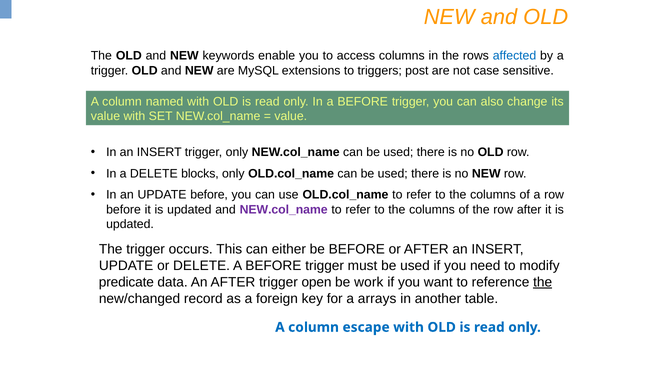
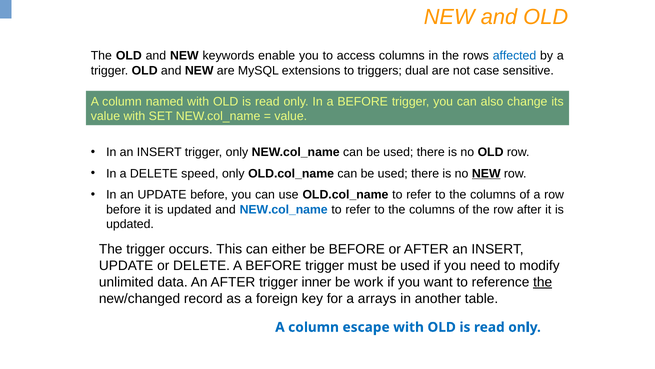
post: post -> dual (417, 70)
blocks: blocks -> speed (200, 173)
NEW underline: none -> present (486, 173)
NEW.col_name colour: purple -> blue (284, 209)
predicate: predicate -> unlimited (126, 282)
open: open -> inner (317, 282)
